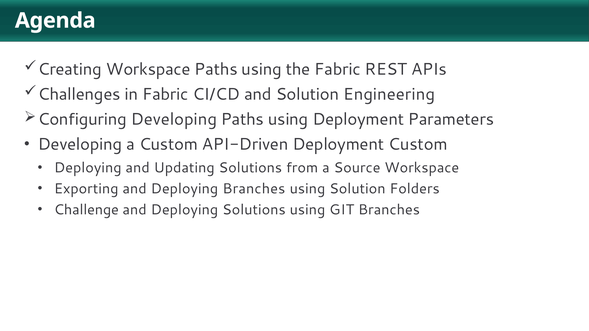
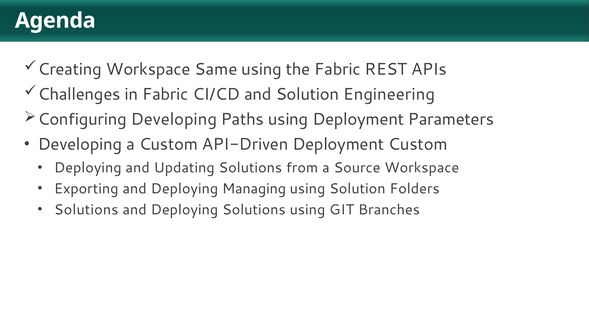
Workspace Paths: Paths -> Same (216, 69)
Deploying Branches: Branches -> Managing (254, 189)
Challenge: Challenge -> Solutions (86, 210)
